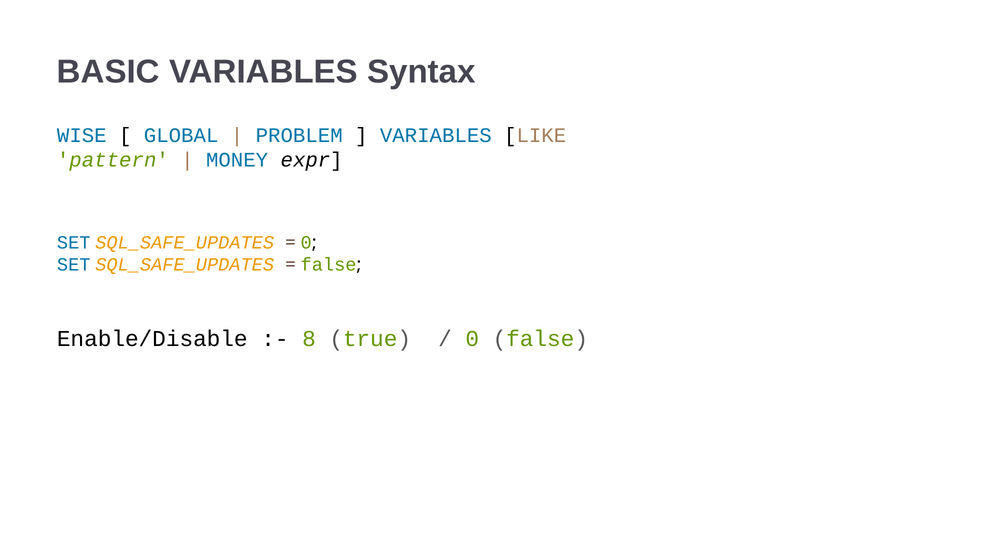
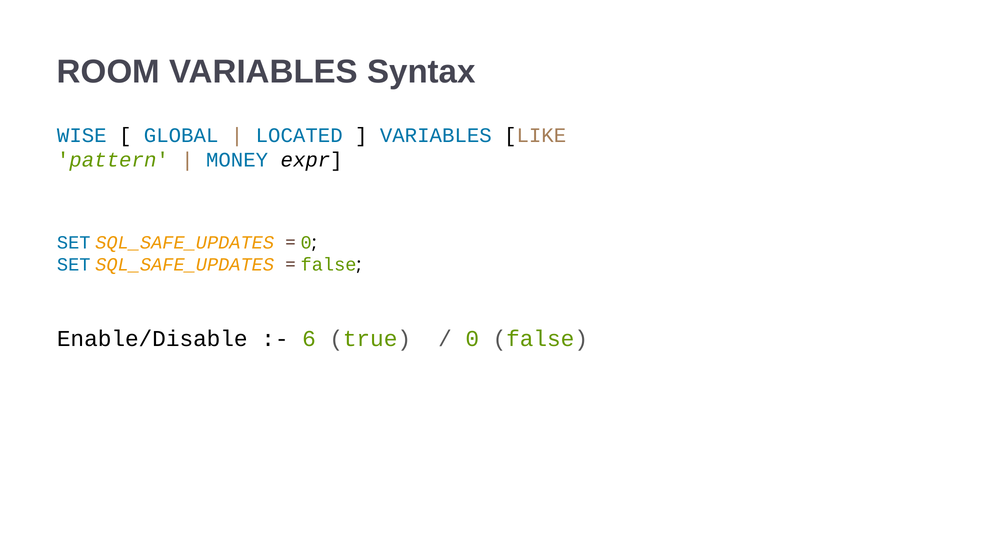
BASIC: BASIC -> ROOM (108, 72)
PROBLEM: PROBLEM -> LOCATED (299, 135)
8: 8 -> 6 (309, 339)
